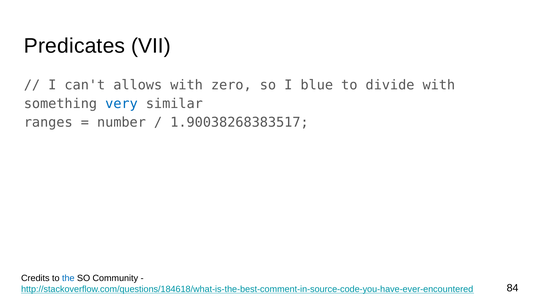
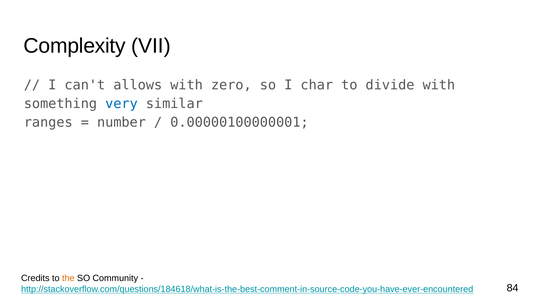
Predicates: Predicates -> Complexity (75, 46)
blue: blue -> char (317, 85)
1.90038268383517: 1.90038268383517 -> 0.00000100000001 (239, 122)
the colour: blue -> orange (68, 279)
